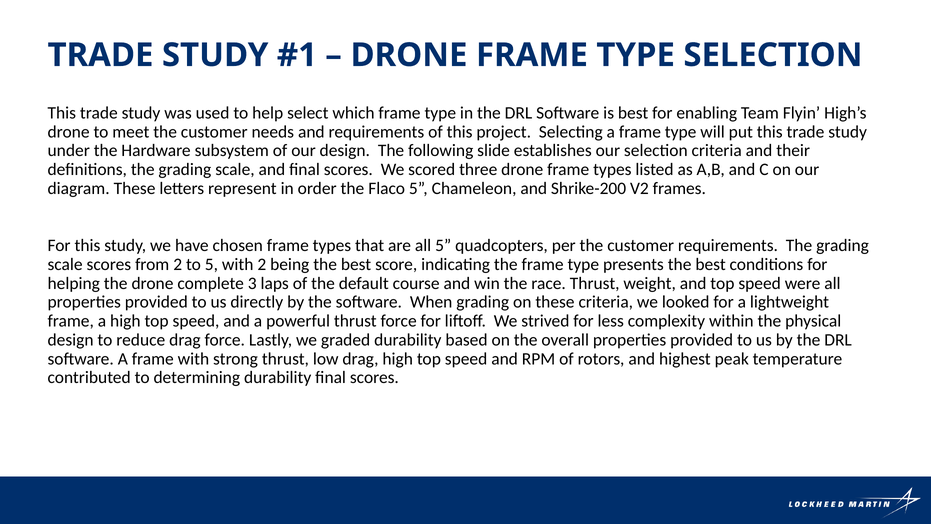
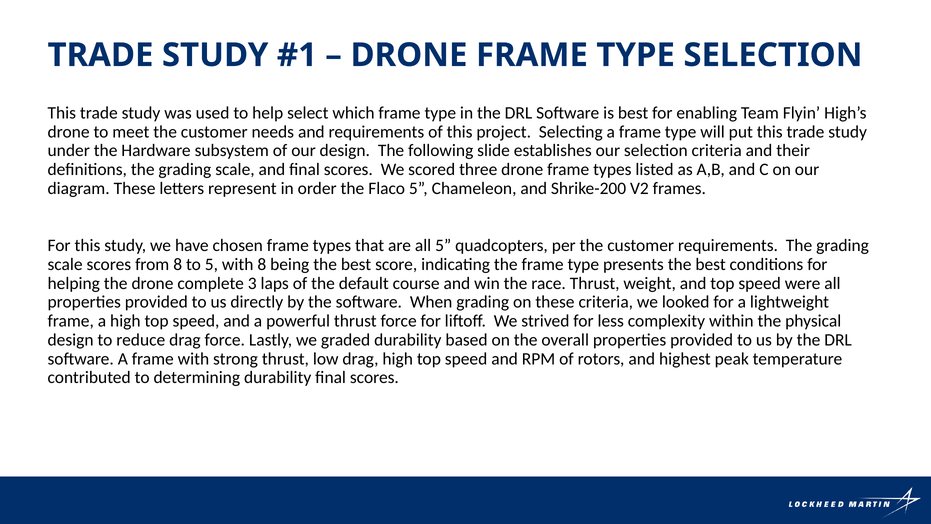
from 2: 2 -> 8 (178, 264)
with 2: 2 -> 8 (262, 264)
